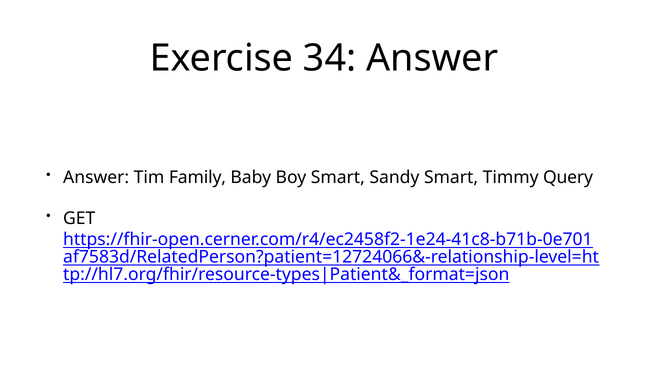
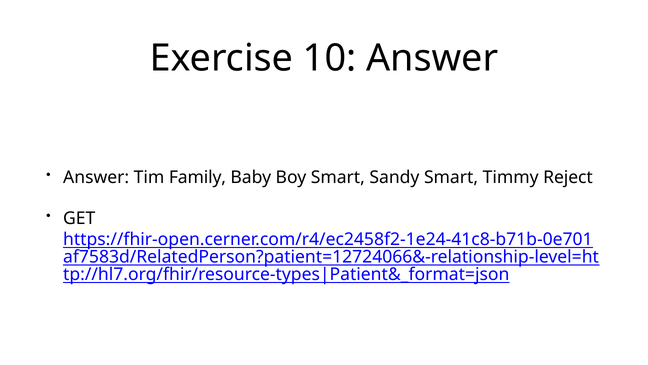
34: 34 -> 10 (330, 58)
Query: Query -> Reject (568, 177)
